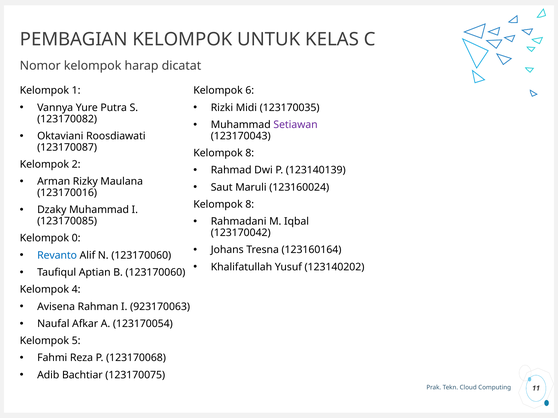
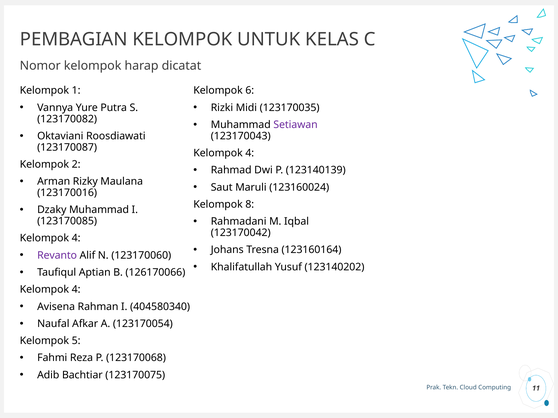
8: 8 -> 4 (250, 153)
0: 0 -> 4 (76, 238)
Revanto colour: blue -> purple (57, 256)
B 123170060: 123170060 -> 126170066 (155, 273)
923170063: 923170063 -> 404580340 (160, 307)
